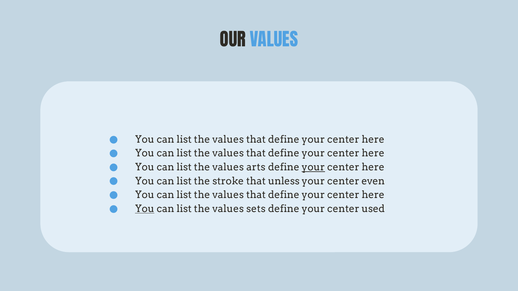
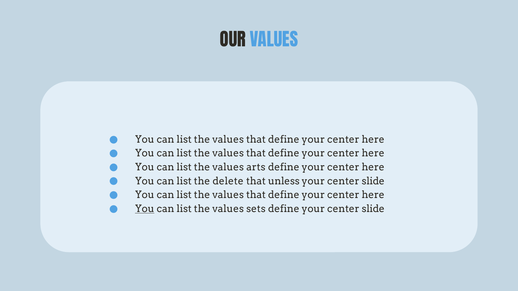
your underline: present -> none (313, 167)
stroke: stroke -> delete (228, 181)
even: even -> slide (373, 181)
define your center used: used -> slide (373, 209)
